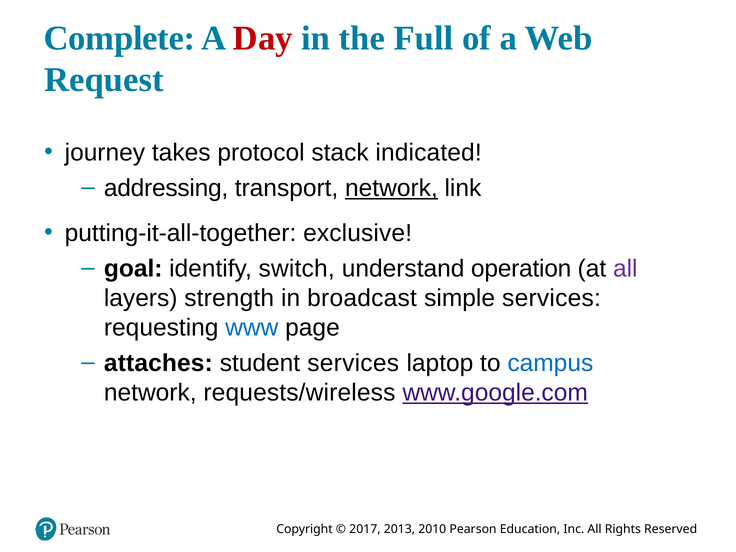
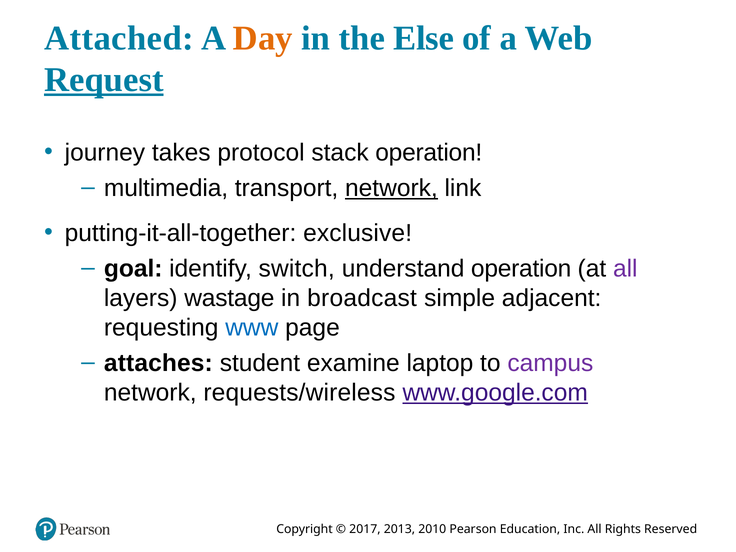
Complete: Complete -> Attached (119, 38)
Day colour: red -> orange (263, 38)
Full: Full -> Else (424, 38)
Request underline: none -> present (104, 80)
stack indicated: indicated -> operation (429, 153)
addressing: addressing -> multimedia (166, 188)
strength: strength -> wastage (229, 298)
simple services: services -> adjacent (552, 298)
student services: services -> examine (353, 363)
campus colour: blue -> purple (550, 363)
